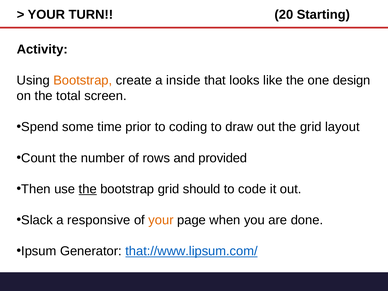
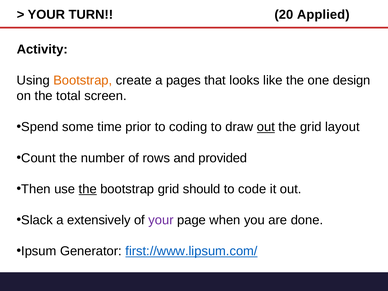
Starting: Starting -> Applied (323, 15)
inside: inside -> pages (183, 80)
out underline: none -> present (266, 127)
responsive: responsive -> extensively (99, 220)
your colour: orange -> purple (161, 220)
that://www.lipsum.com/: that://www.lipsum.com/ -> first://www.lipsum.com/ (192, 251)
